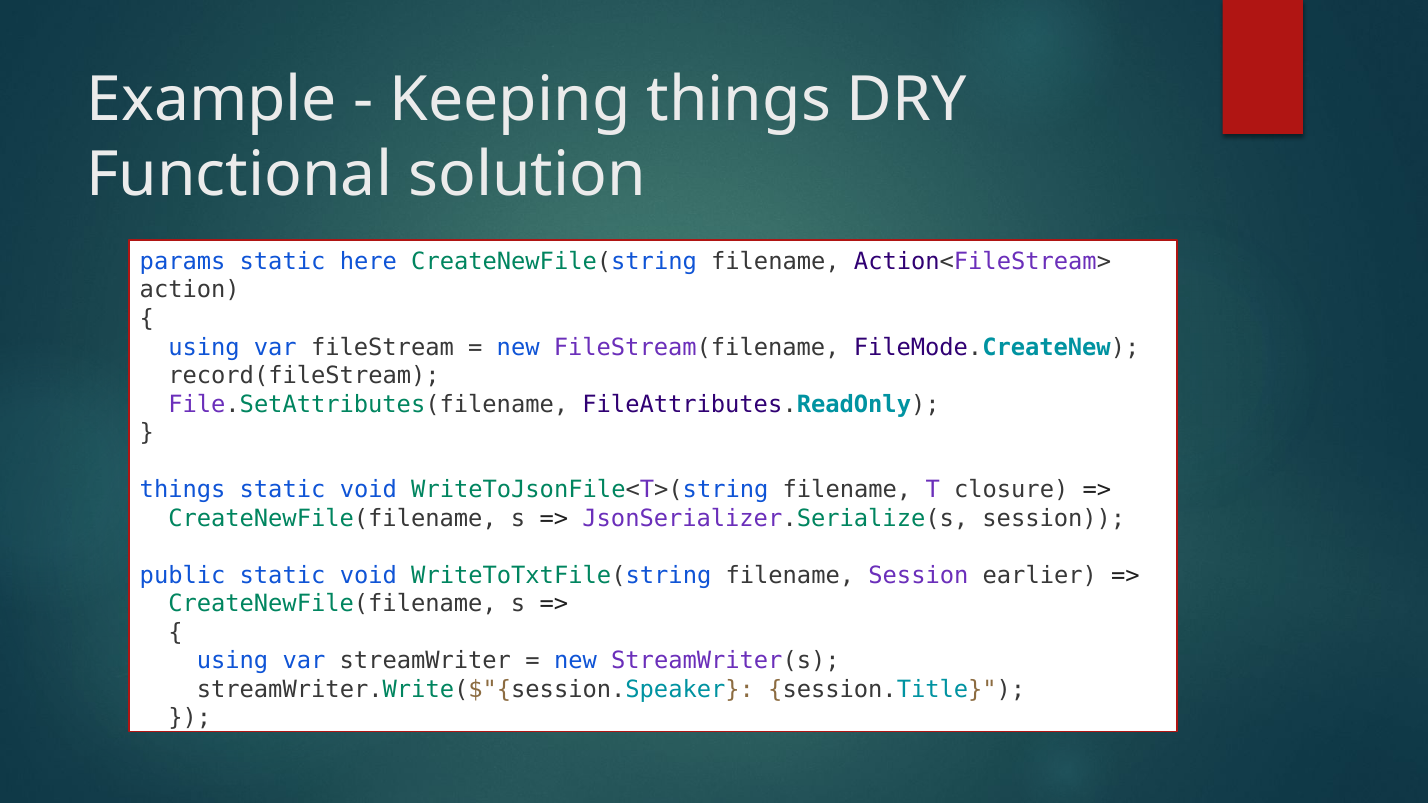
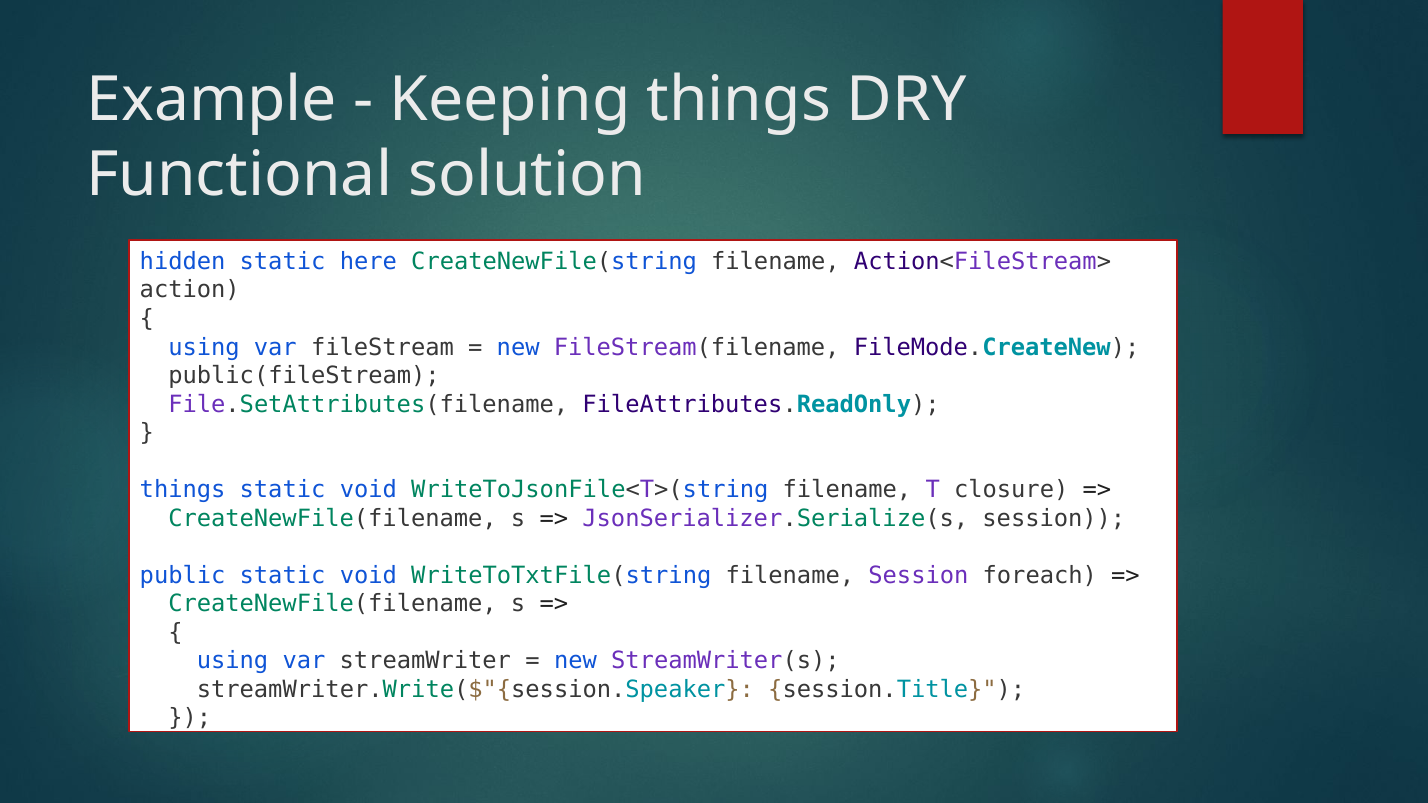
params: params -> hidden (183, 262)
record(fileStream: record(fileStream -> public(fileStream (304, 376)
earlier: earlier -> foreach (1040, 576)
